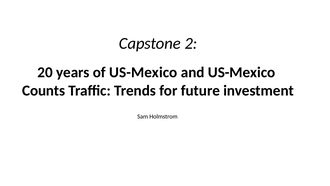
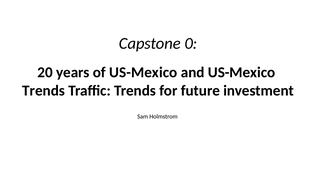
2: 2 -> 0 (191, 43)
Counts: Counts -> Trends (44, 90)
